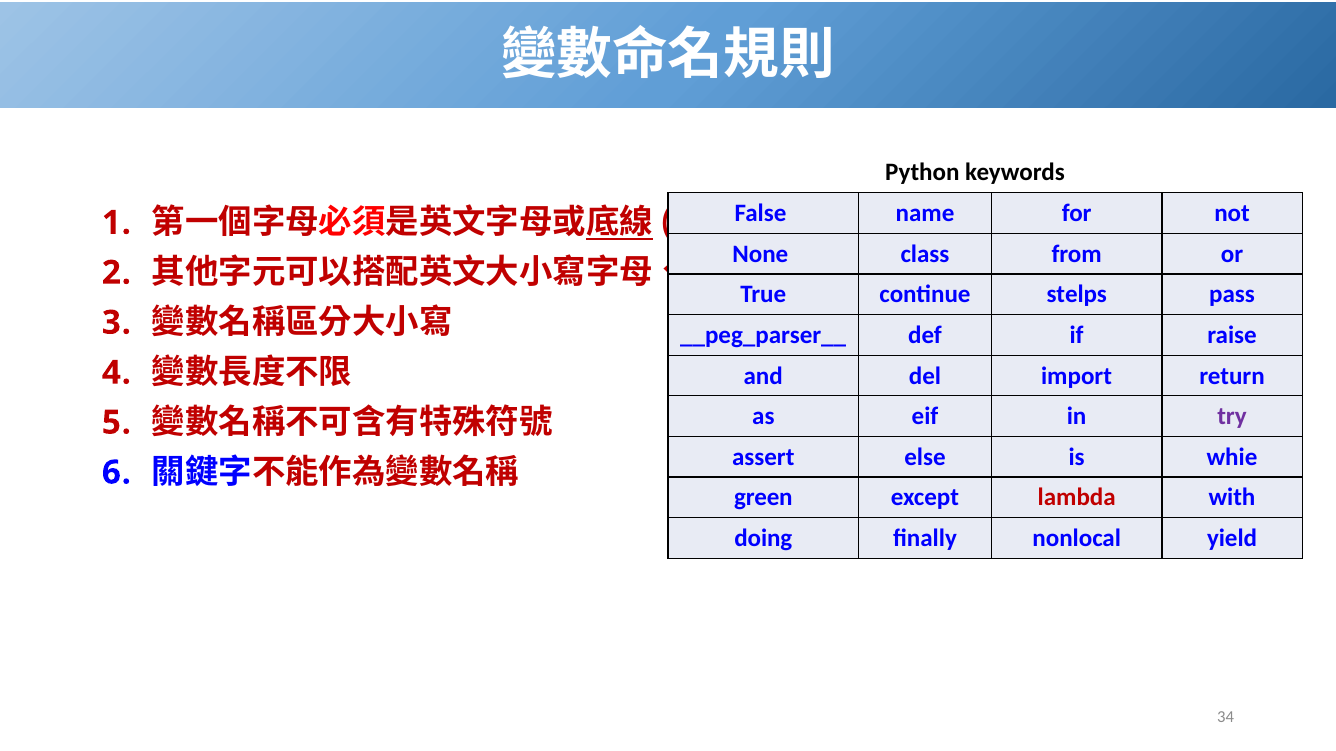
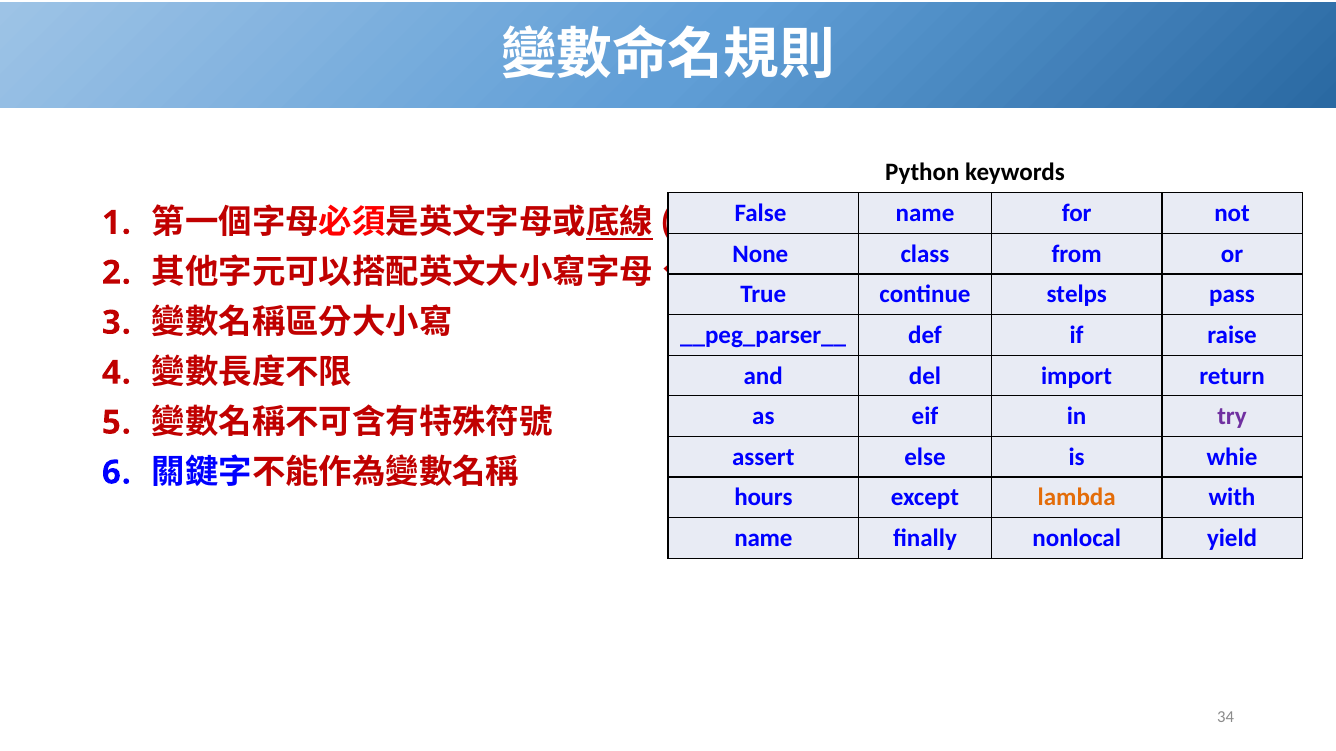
green: green -> hours (763, 498)
lambda colour: red -> orange (1077, 498)
doing: doing -> name (763, 539)
